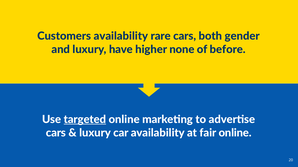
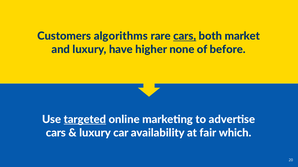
Customers availability: availability -> algorithms (121, 36)
cars underline: none -> present (185, 36)
gender: gender -> market (242, 36)
fair online: online -> which (235, 133)
